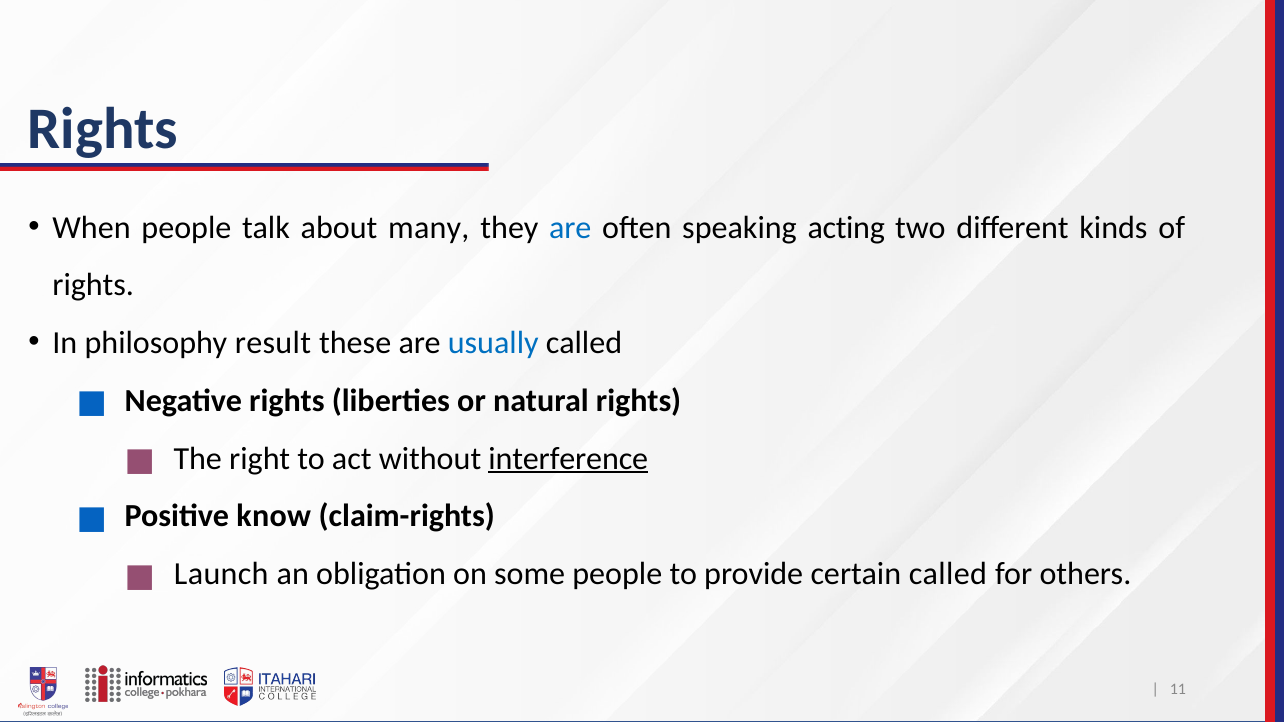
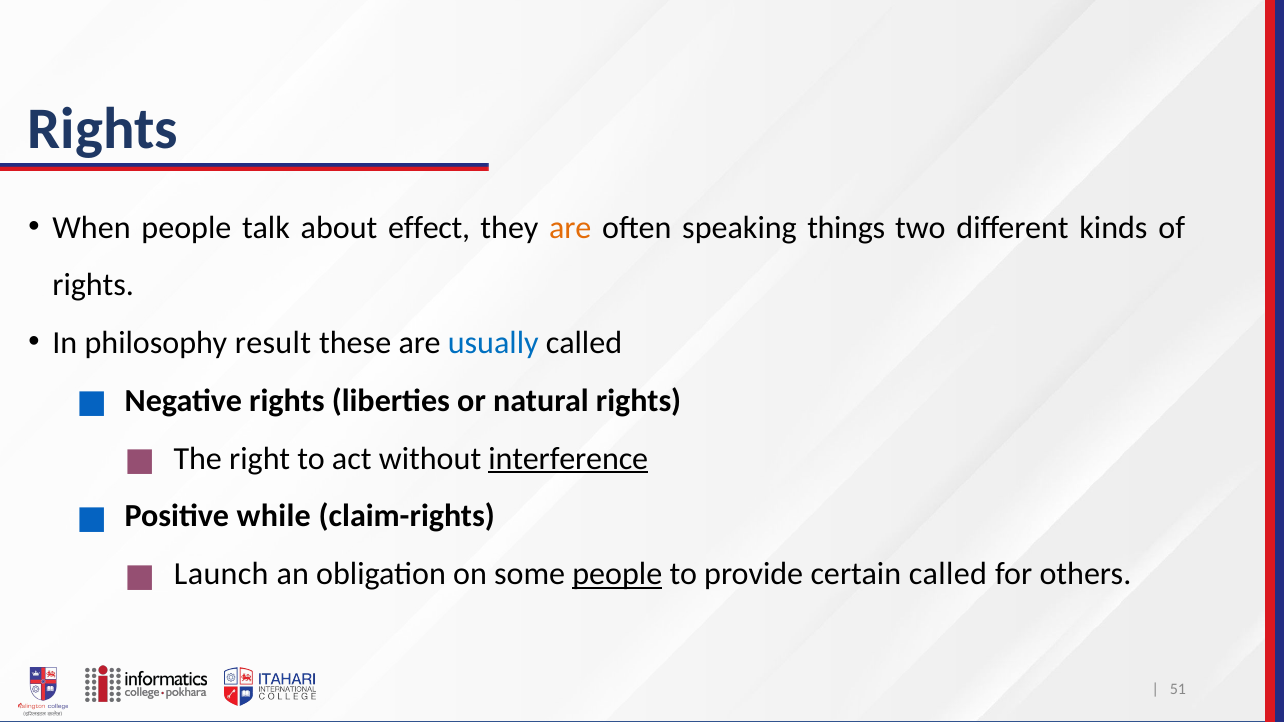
many: many -> effect (429, 227)
are colour: blue -> orange (570, 227)
acting: acting -> things (846, 227)
know: know -> while (274, 516)
people underline: none -> present (617, 574)
11: 11 -> 51 (1178, 690)
